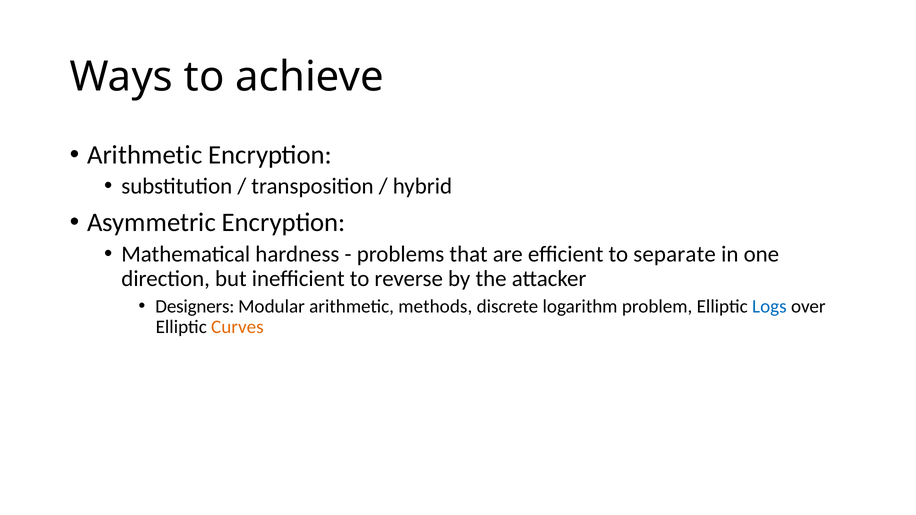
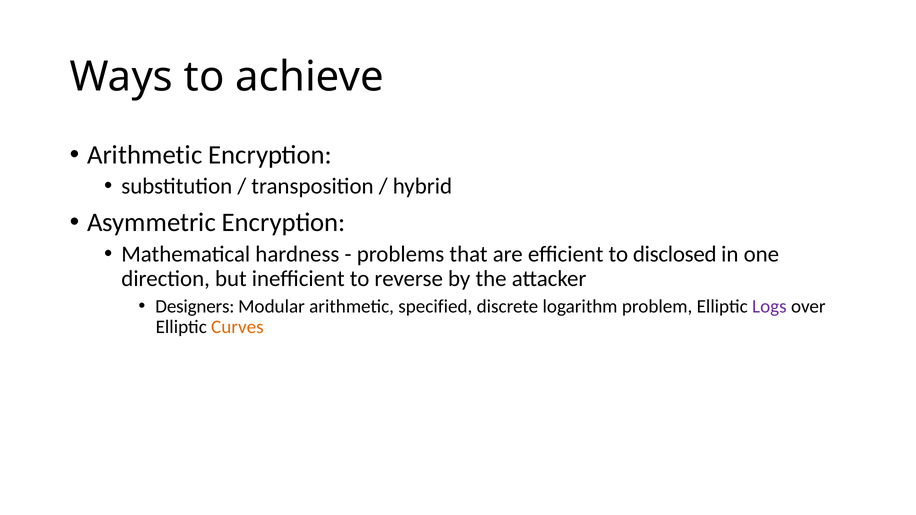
separate: separate -> disclosed (675, 254)
methods: methods -> specified (435, 306)
Logs colour: blue -> purple (769, 306)
